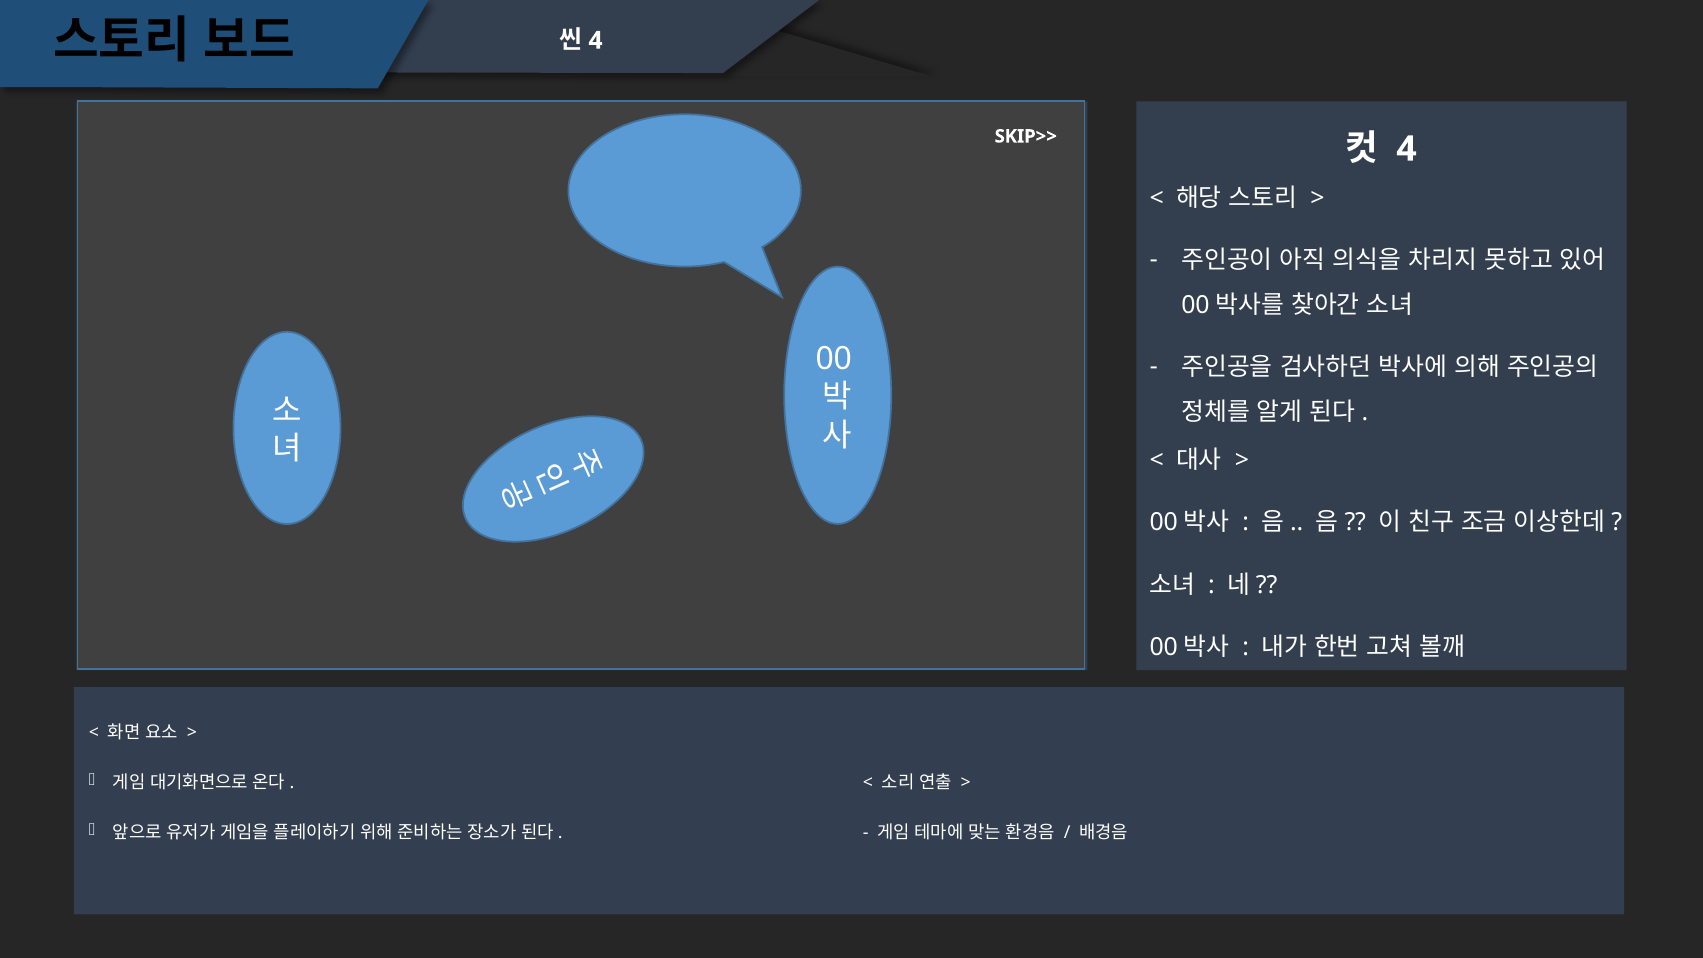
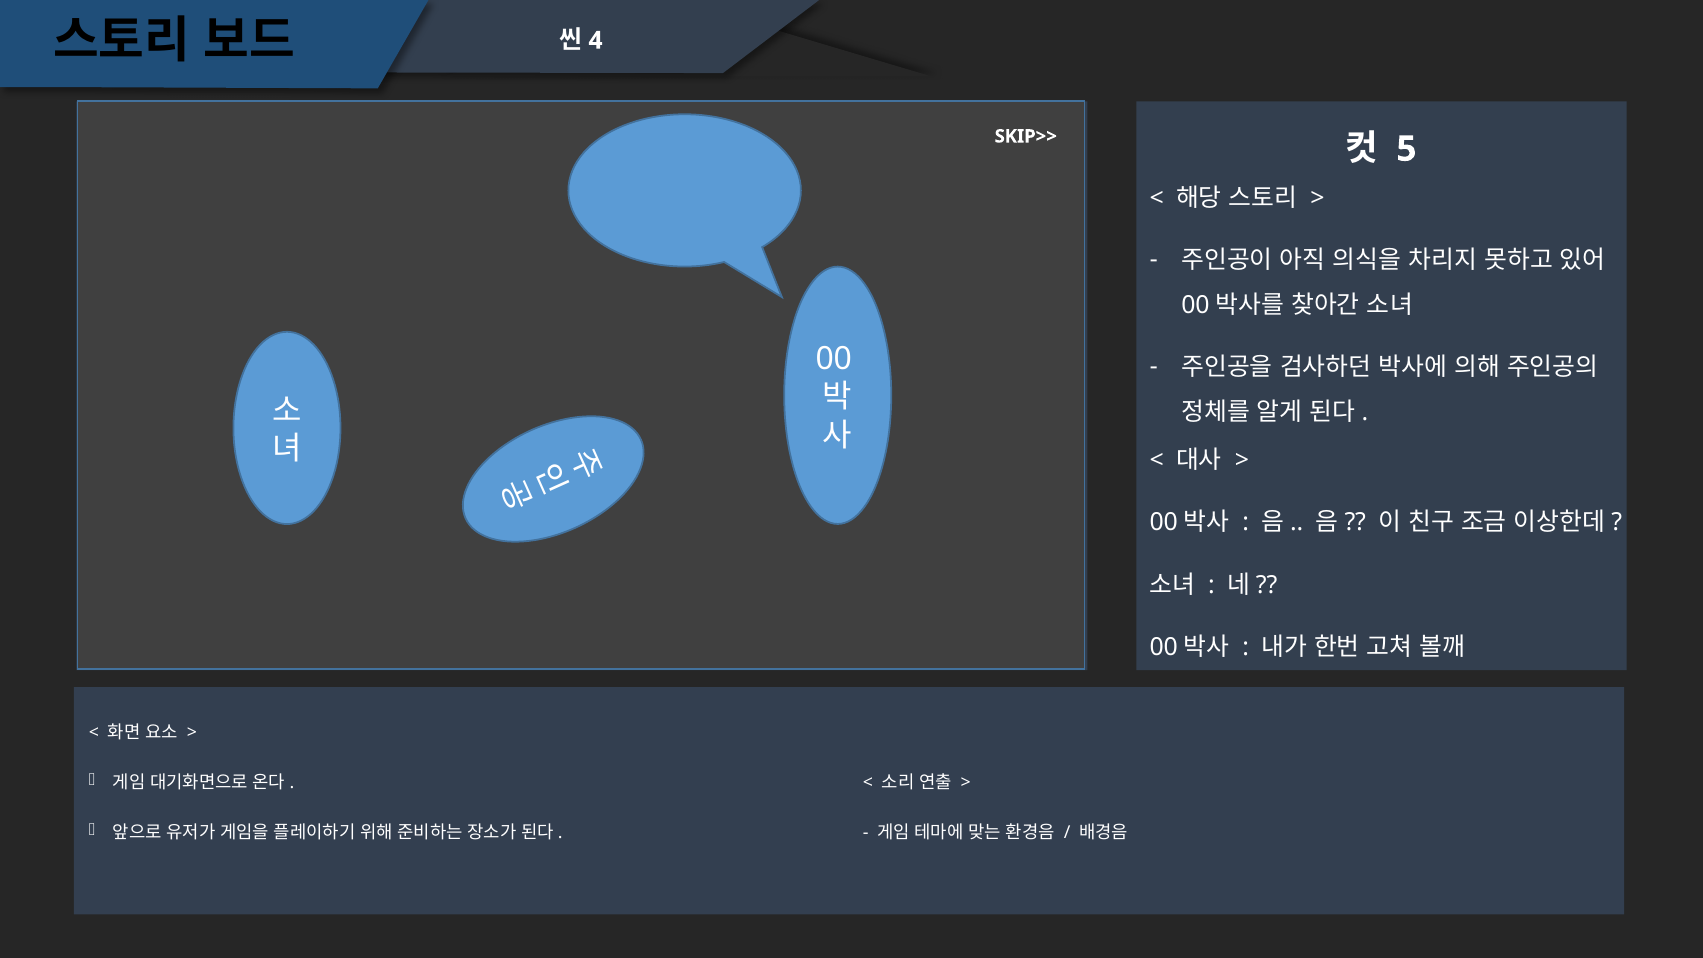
4: 4 -> 5 (1406, 149)
